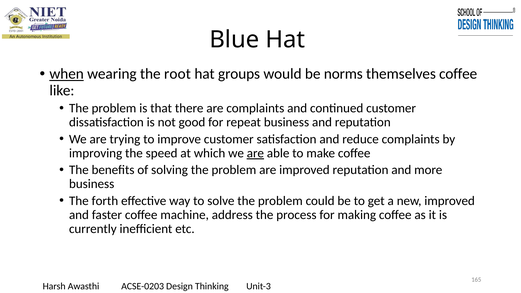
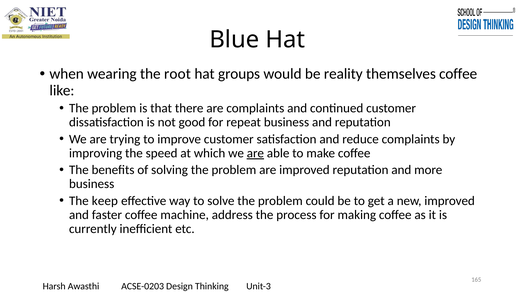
when underline: present -> none (67, 74)
norms: norms -> reality (343, 74)
forth: forth -> keep (105, 201)
